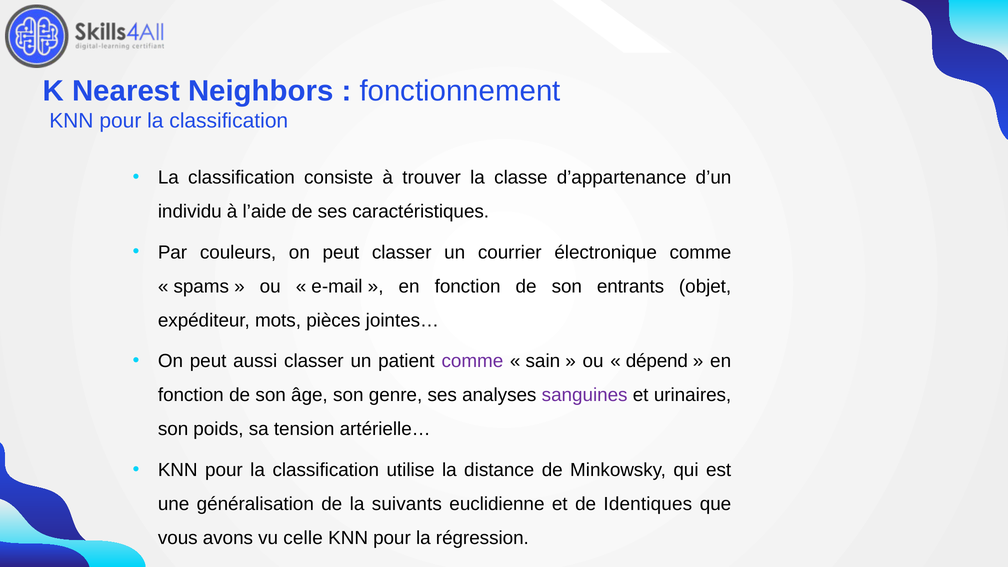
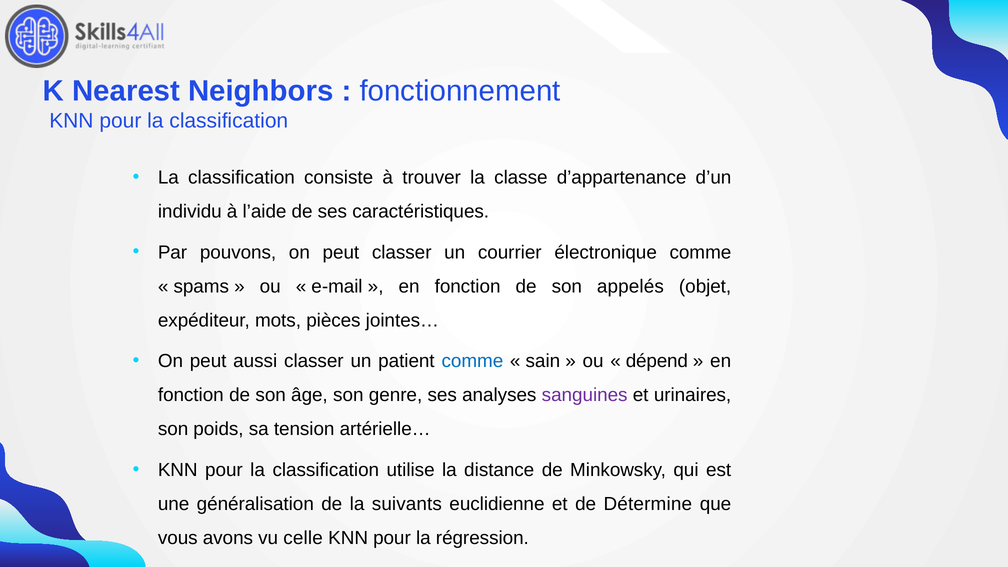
couleurs: couleurs -> pouvons (238, 252)
entrants: entrants -> appelés (630, 286)
comme colour: purple -> blue (472, 361)
Identiques: Identiques -> Détermine (648, 504)
